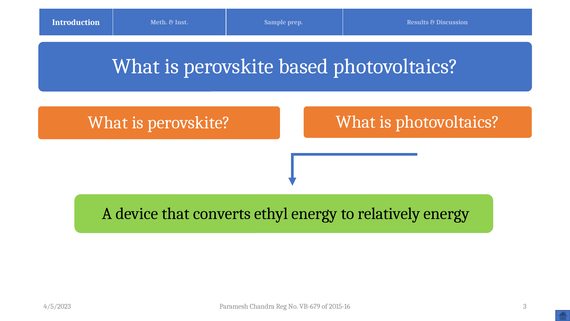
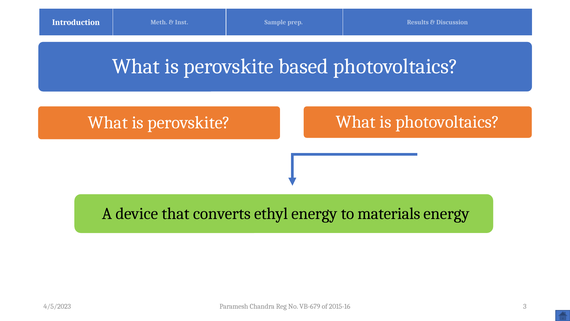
relatively: relatively -> materials (389, 213)
